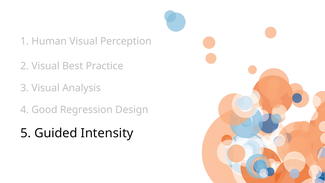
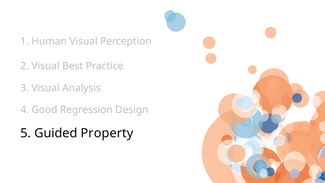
Intensity: Intensity -> Property (107, 133)
